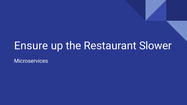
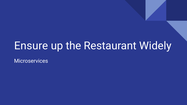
Slower: Slower -> Widely (155, 46)
